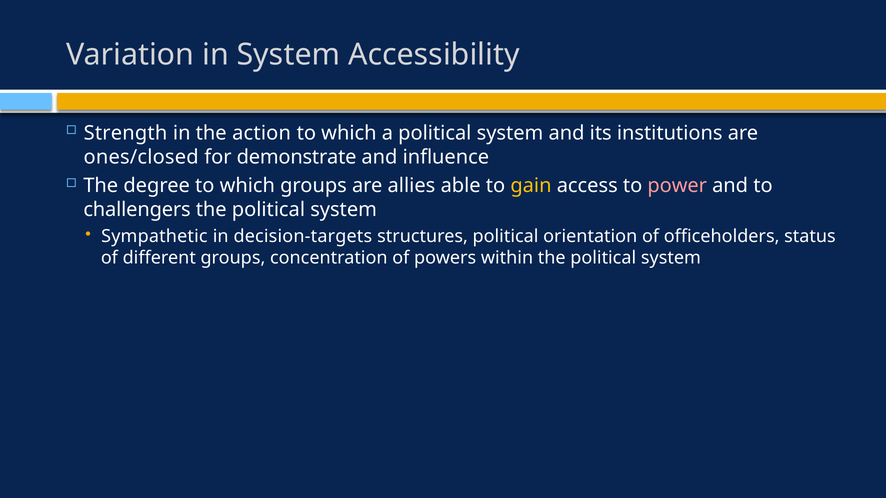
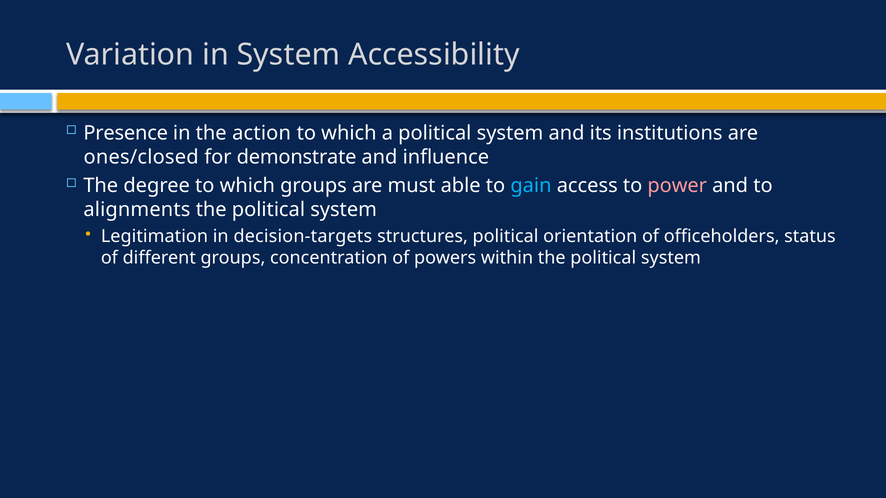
Strength: Strength -> Presence (126, 133)
allies: allies -> must (412, 186)
gain colour: yellow -> light blue (531, 186)
challengers: challengers -> alignments (137, 210)
Sympathetic: Sympathetic -> Legitimation (154, 237)
